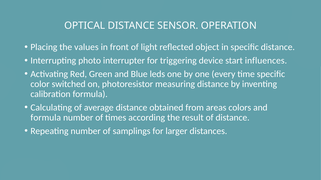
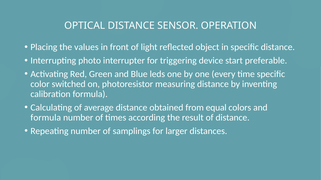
influences: influences -> preferable (266, 61)
areas: areas -> equal (216, 108)
